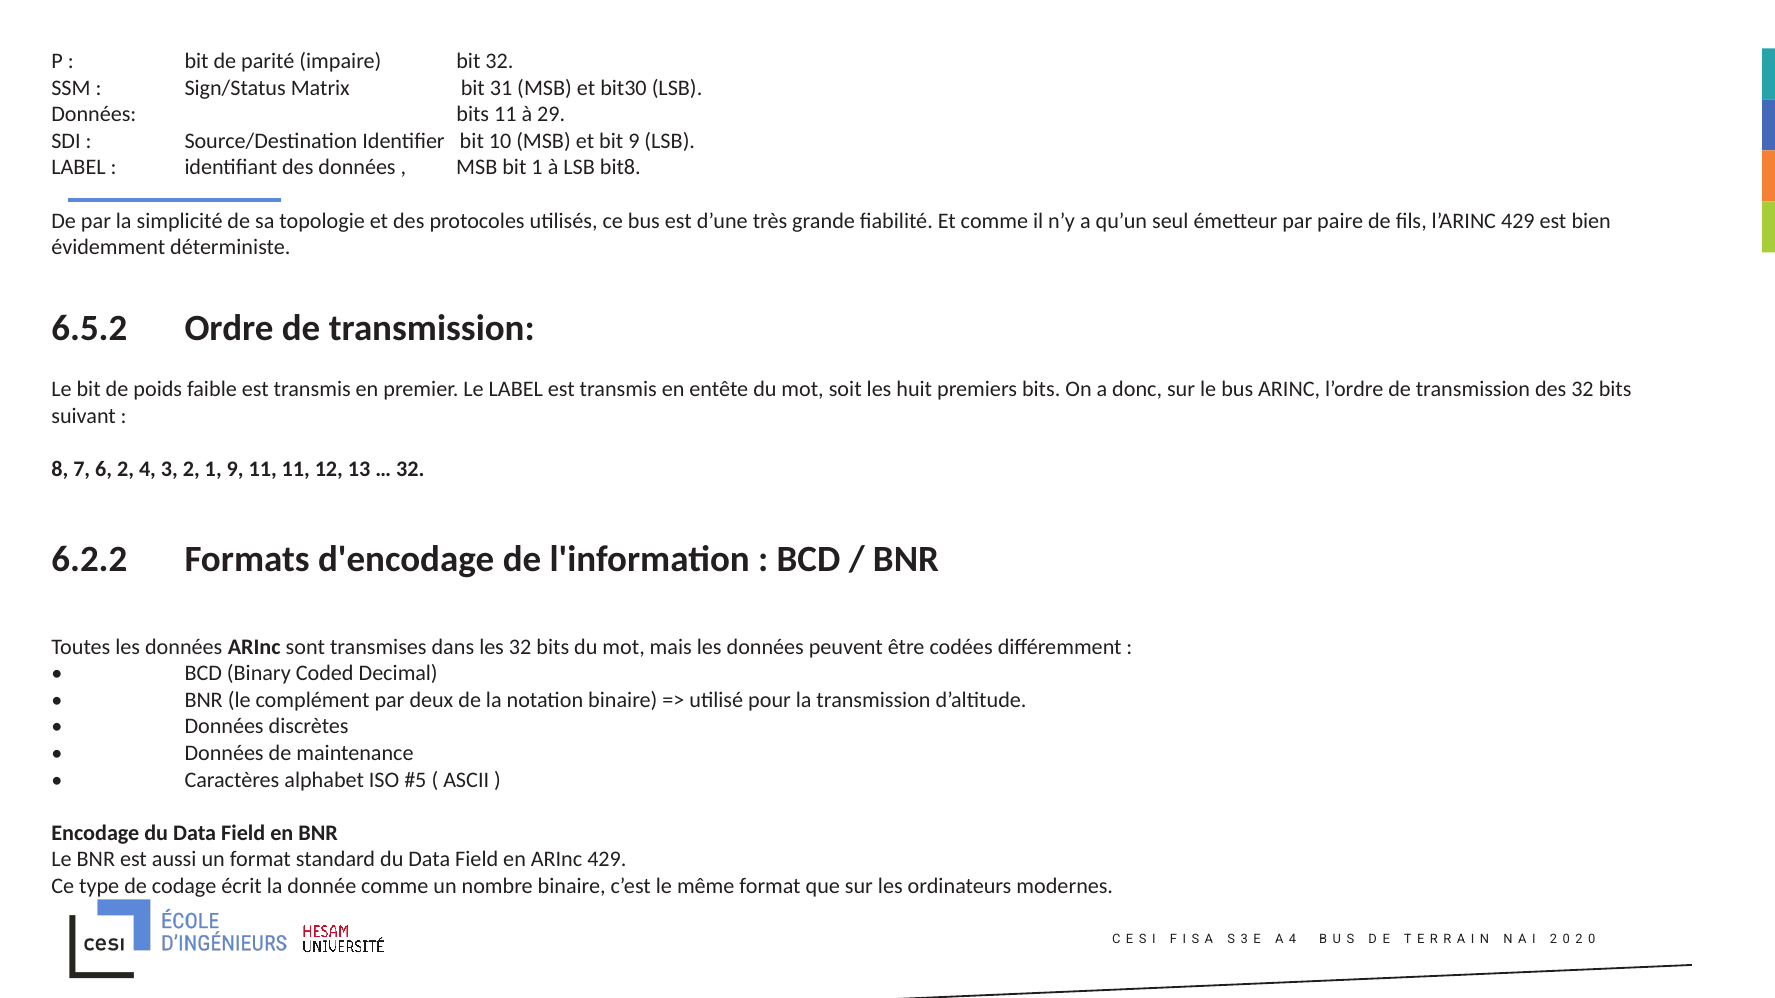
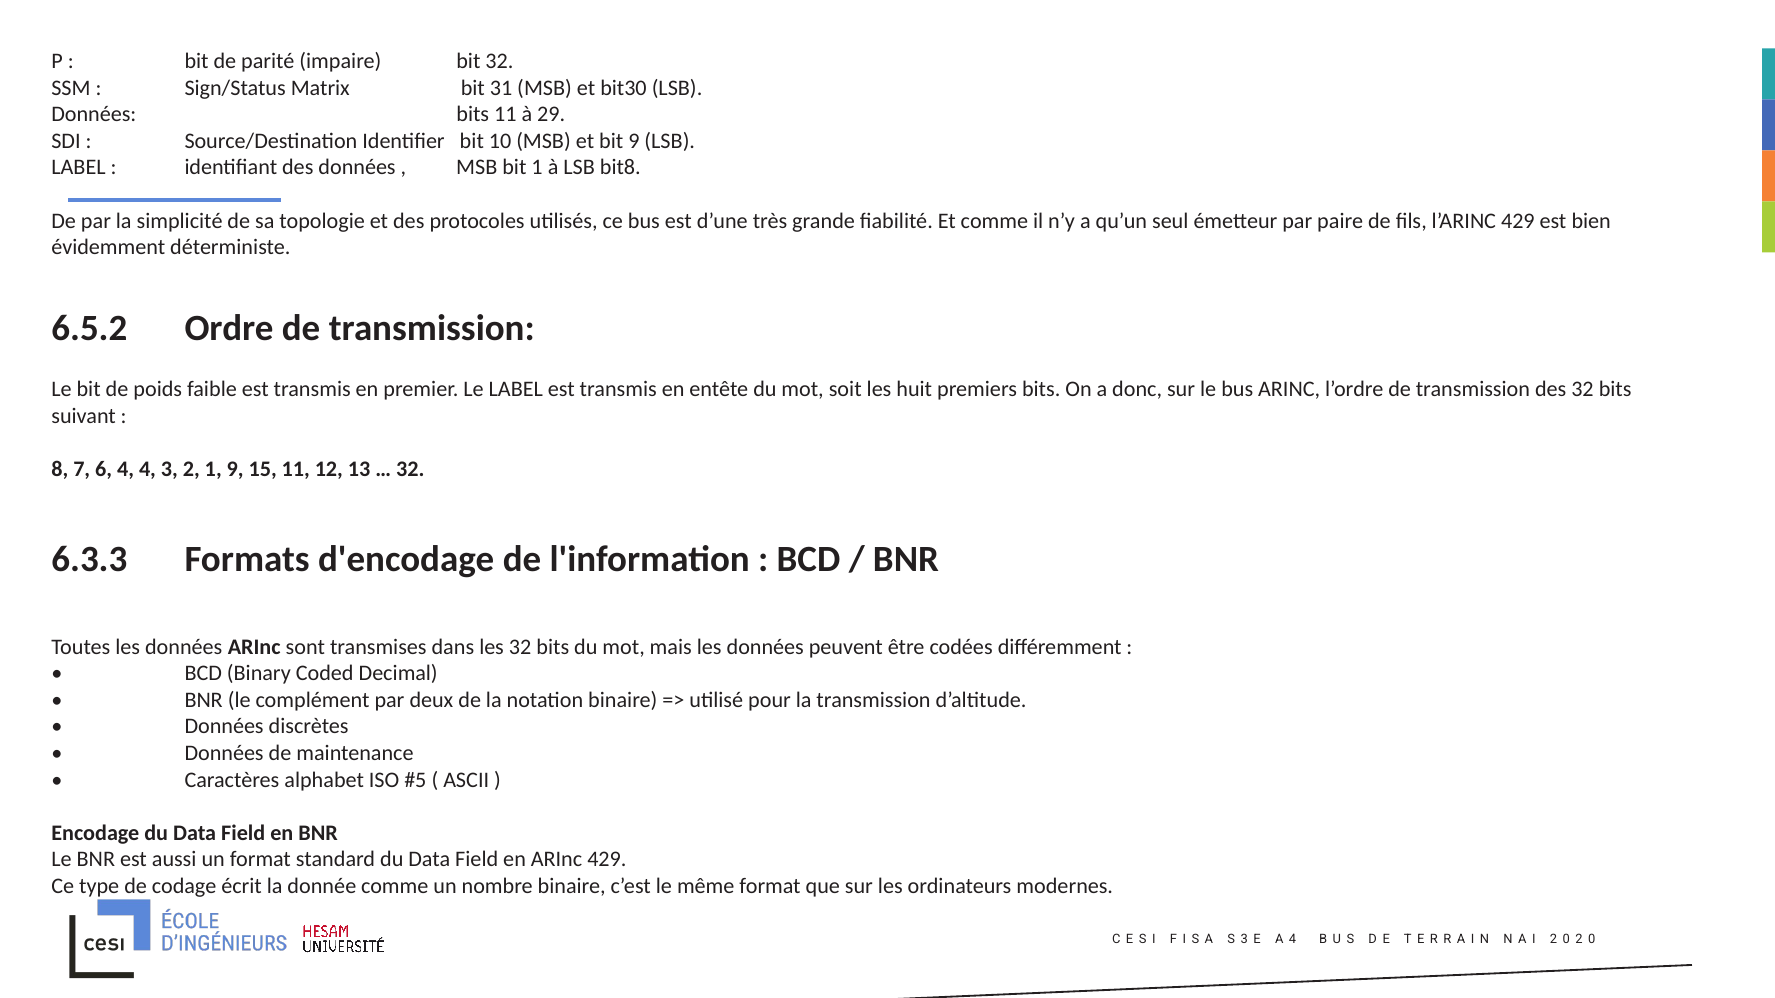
6 2: 2 -> 4 (126, 470)
9 11: 11 -> 15 (263, 470)
6.2.2: 6.2.2 -> 6.3.3 (89, 559)
